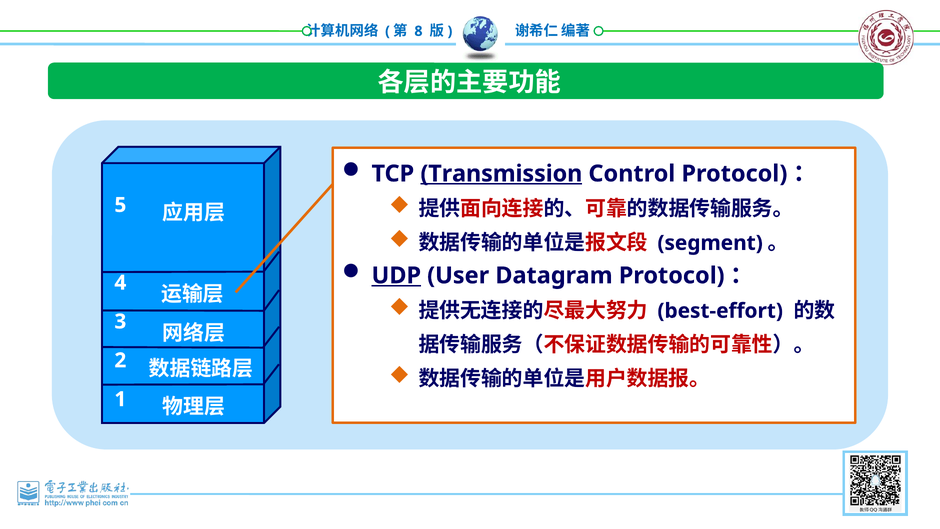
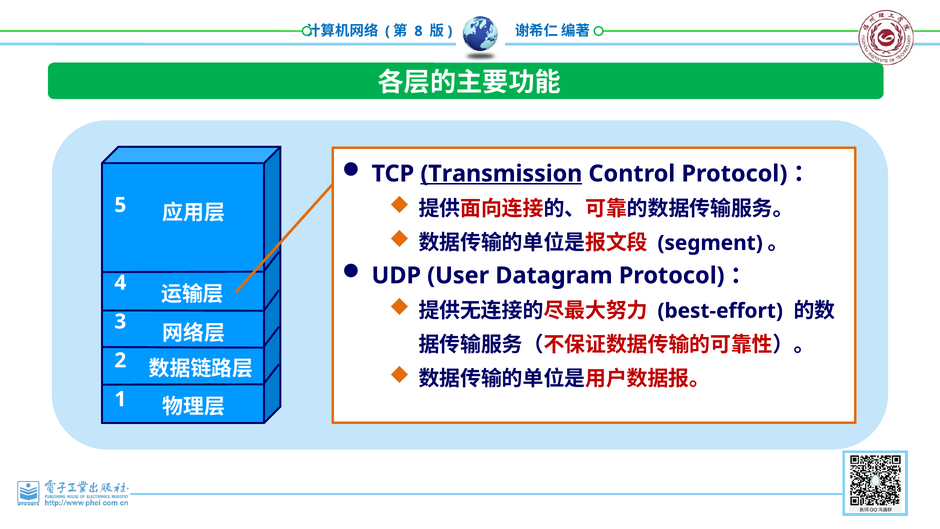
UDP underline: present -> none (396, 275)
